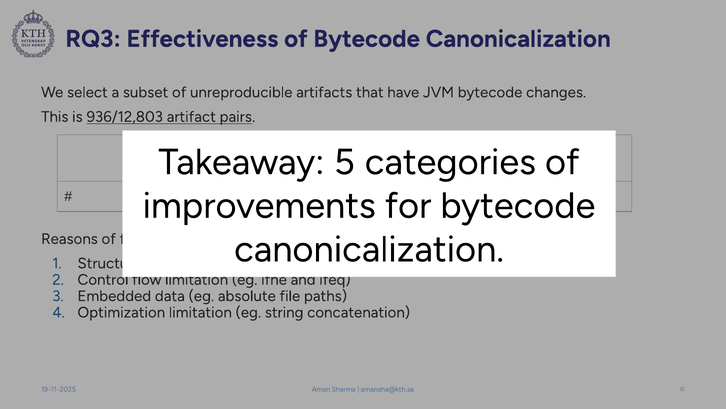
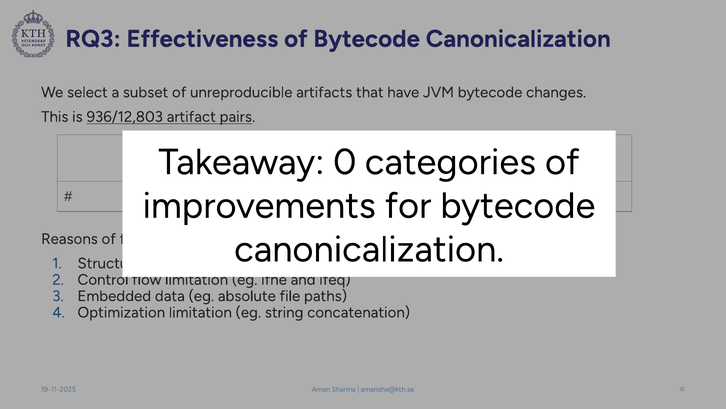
5: 5 -> 0 (345, 162)
